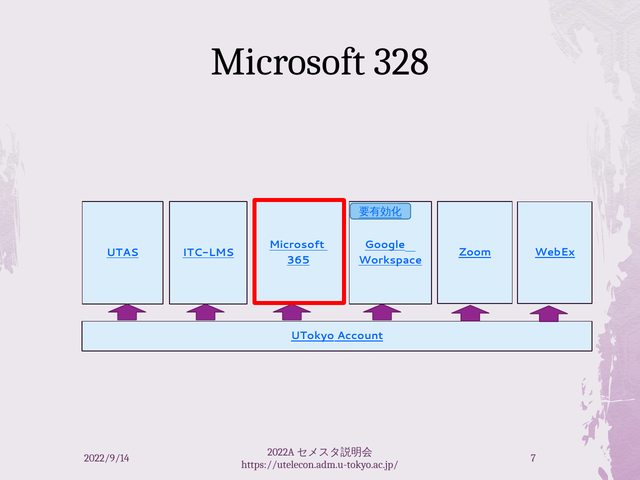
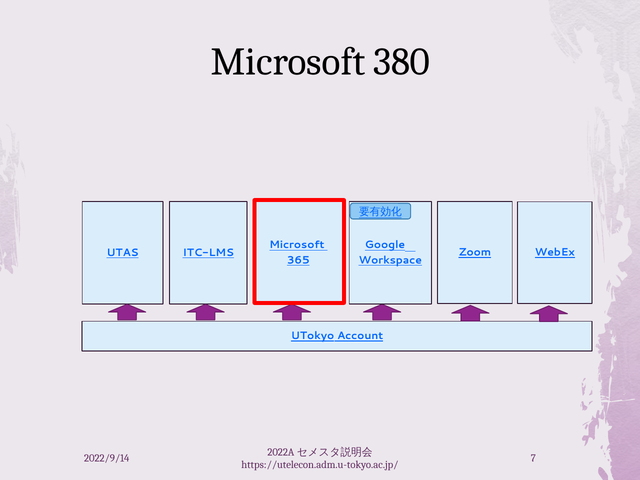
328: 328 -> 380 (402, 62)
